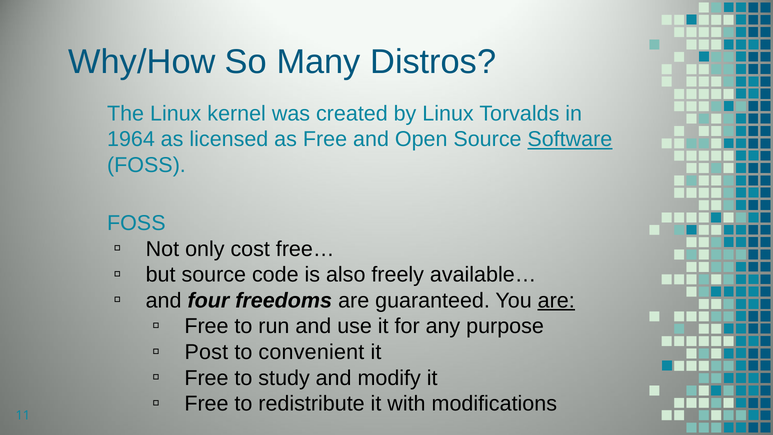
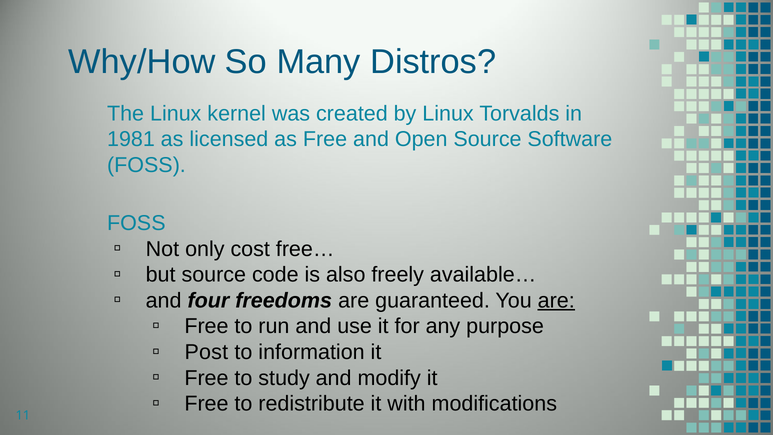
1964: 1964 -> 1981 (131, 139)
Software underline: present -> none (570, 139)
convenient: convenient -> information (312, 352)
